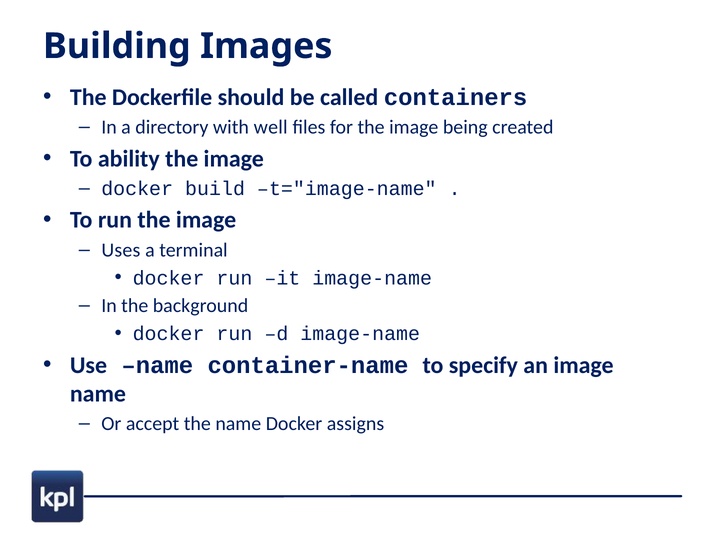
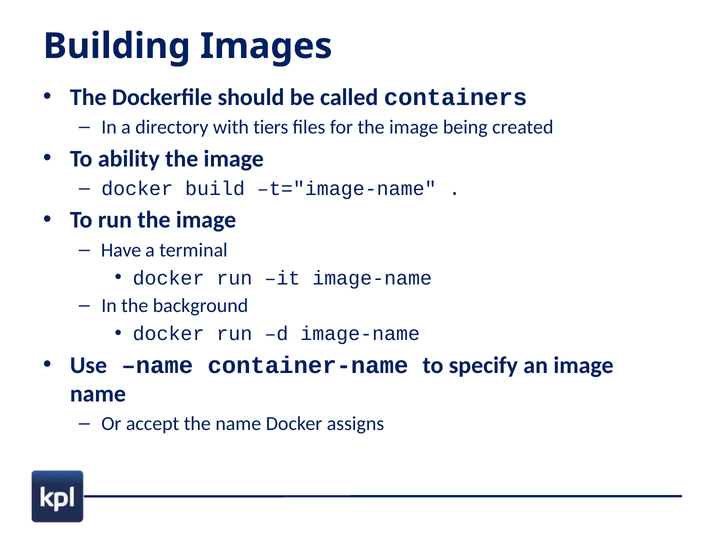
well: well -> tiers (271, 127)
Uses: Uses -> Have (121, 250)
